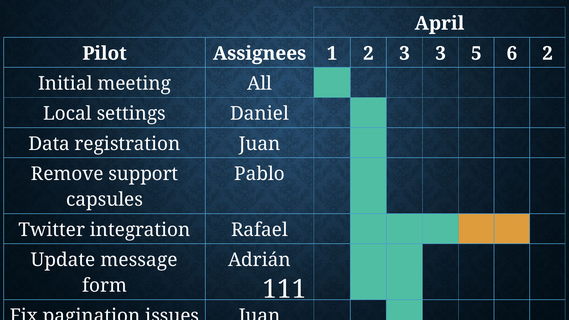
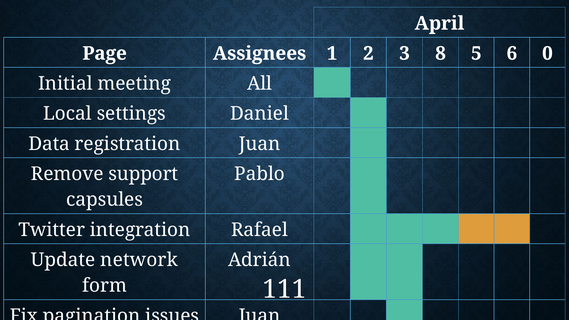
Pilot: Pilot -> Page (105, 53)
3 3: 3 -> 8 (441, 53)
6 2: 2 -> 0 (547, 53)
message: message -> network (139, 260)
